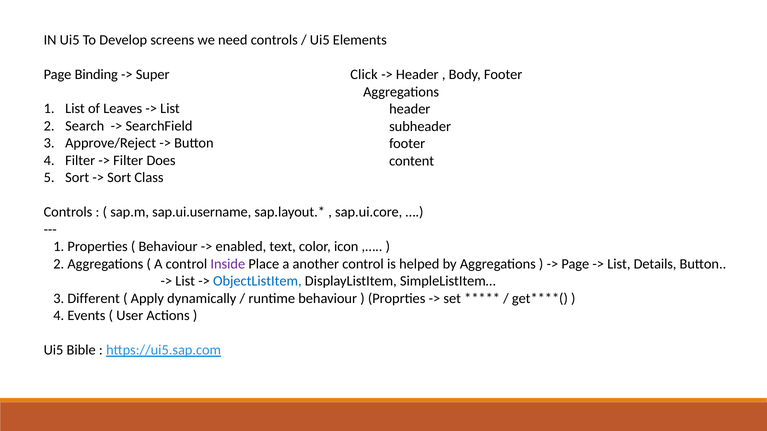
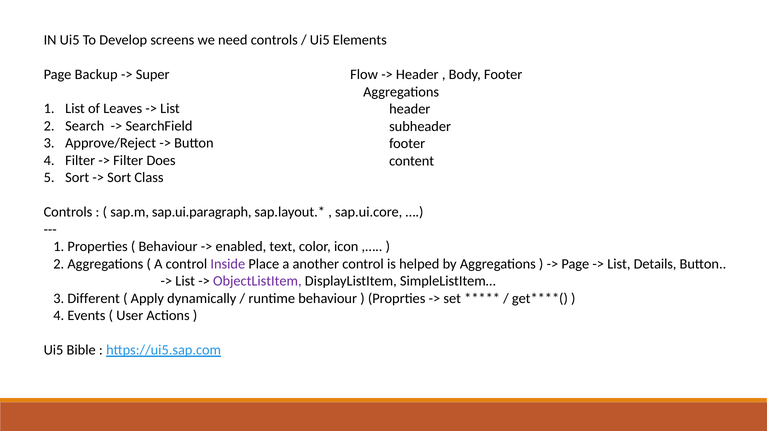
Binding: Binding -> Backup (96, 74)
Click: Click -> Flow (364, 75)
sap.ui.username: sap.ui.username -> sap.ui.paragraph (202, 212)
ObjectListItem colour: blue -> purple (257, 281)
